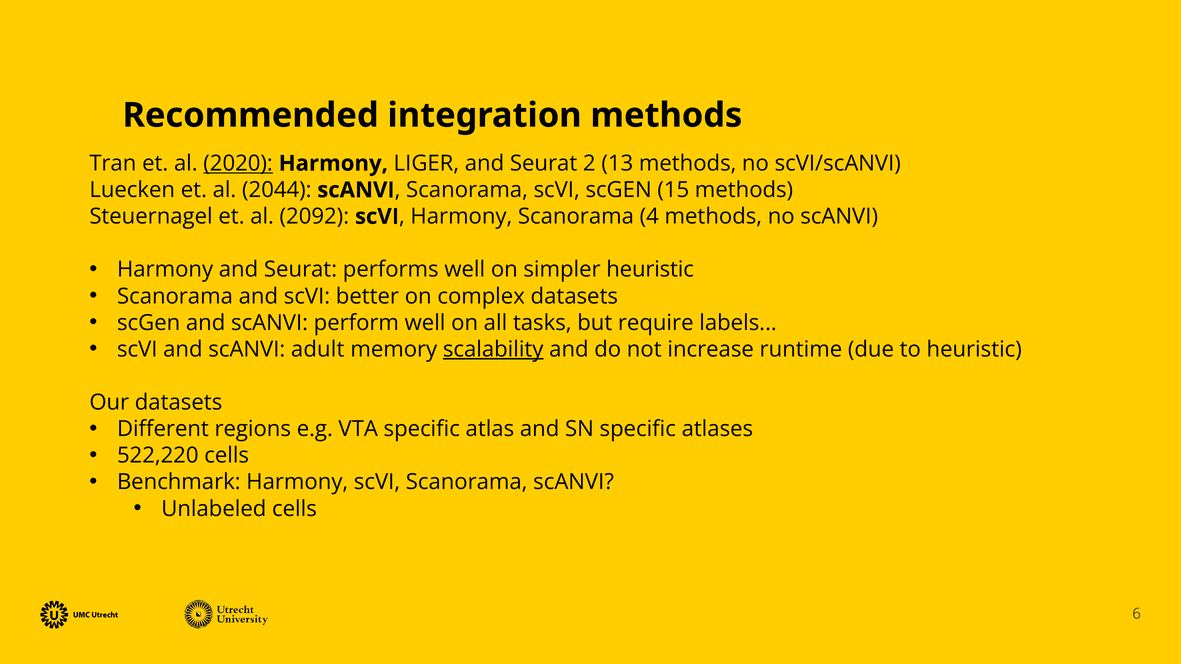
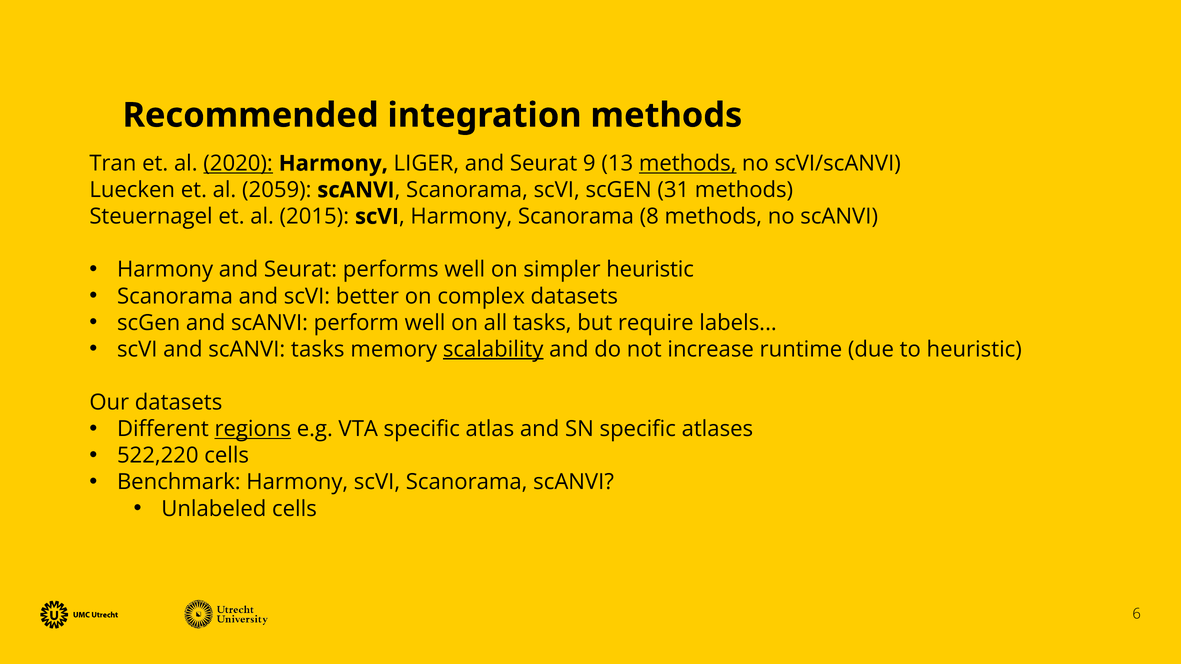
2: 2 -> 9 (589, 163)
methods underline: none -> present (688, 163)
2044: 2044 -> 2059 (277, 190)
15: 15 -> 31 (673, 190)
2092: 2092 -> 2015 (314, 217)
4: 4 -> 8 (649, 217)
scANVI adult: adult -> tasks (318, 349)
regions underline: none -> present (253, 429)
